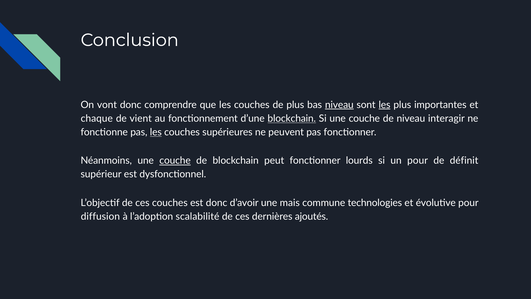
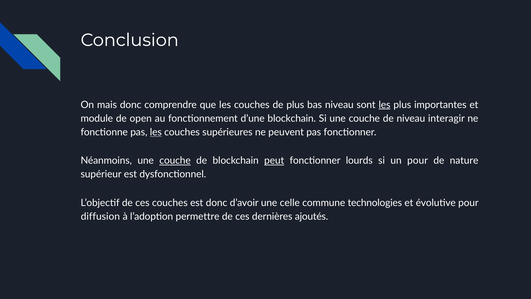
vont: vont -> mais (107, 105)
niveau underline: present -> none (339, 105)
chaque: chaque -> module (97, 118)
vient: vient -> open (141, 118)
blockchain underline: present -> none (292, 118)
peut underline: none -> present (274, 161)
définit: définit -> nature (464, 161)
mais: mais -> celle (290, 203)
scalabilité: scalabilité -> permettre (198, 216)
